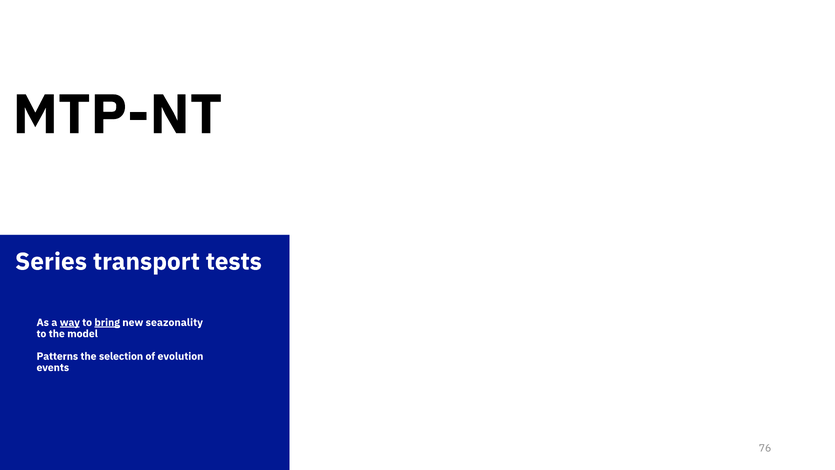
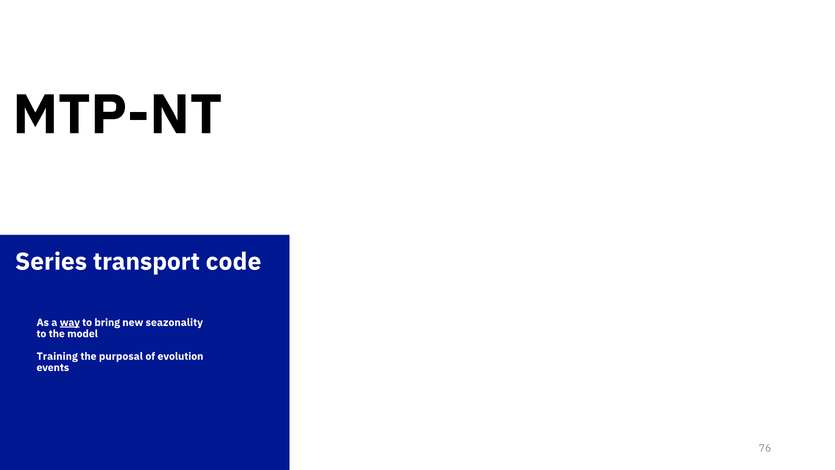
tests: tests -> code (234, 261)
bring underline: present -> none (107, 322)
Patterns: Patterns -> Training (57, 356)
selection: selection -> purposal (121, 356)
